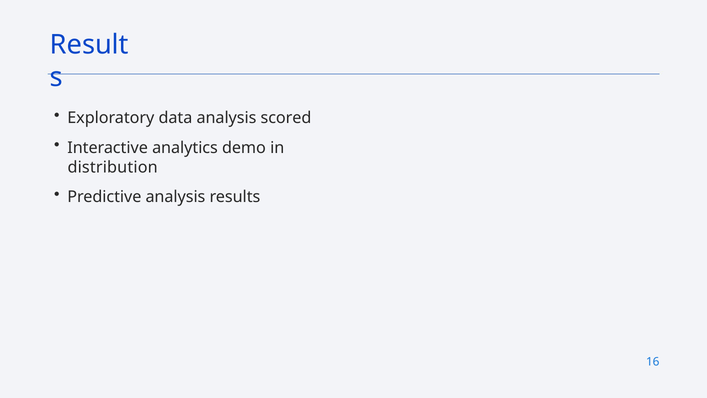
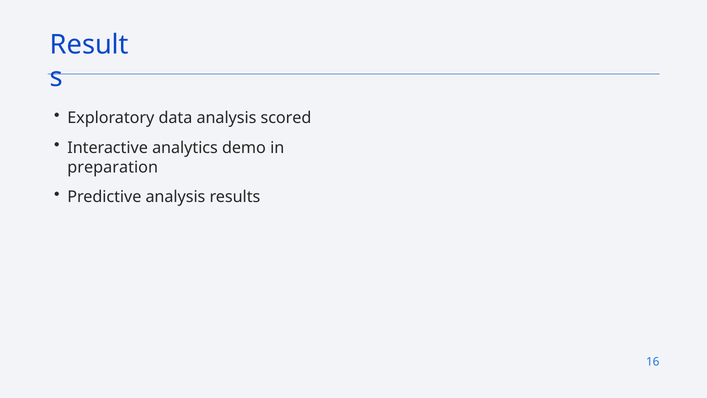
distribution: distribution -> preparation (113, 167)
